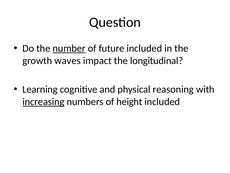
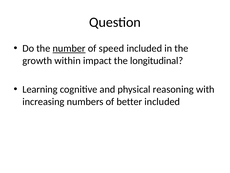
future: future -> speed (111, 48)
waves: waves -> within (68, 61)
increasing underline: present -> none (43, 101)
height: height -> better (129, 101)
